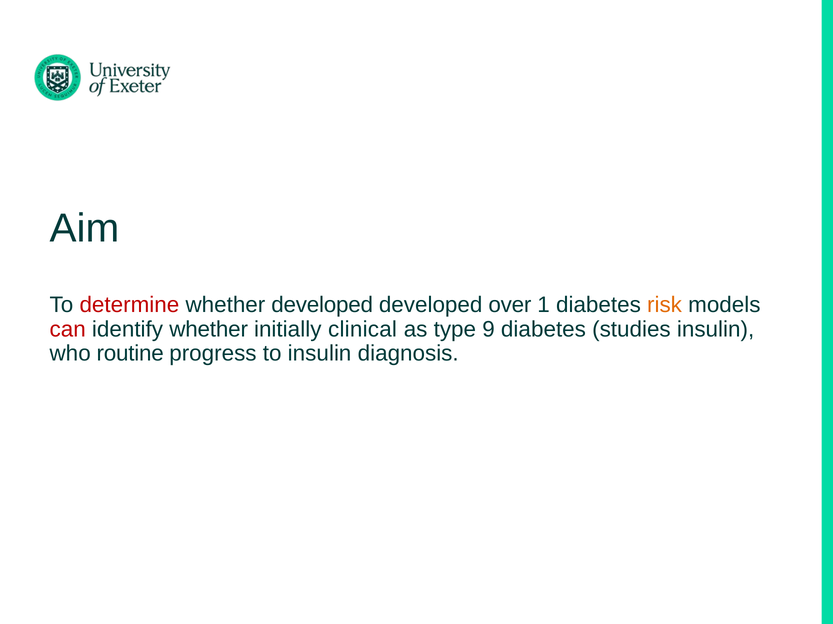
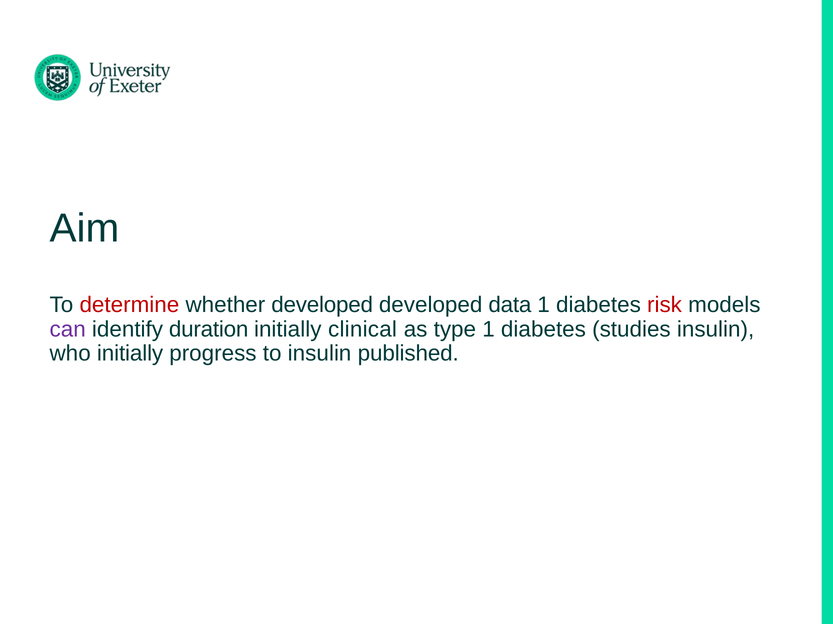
over: over -> data (510, 305)
risk colour: orange -> red (665, 305)
can colour: red -> purple (68, 330)
identify whether: whether -> duration (209, 330)
type 9: 9 -> 1 (489, 330)
who routine: routine -> initially (130, 354)
diagnosis: diagnosis -> published (408, 354)
